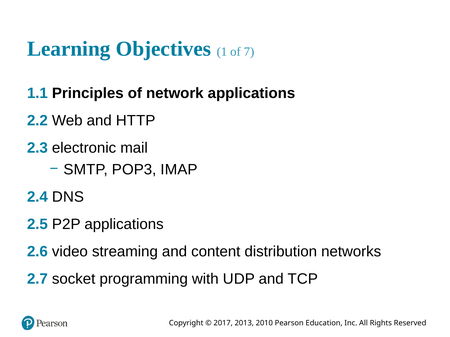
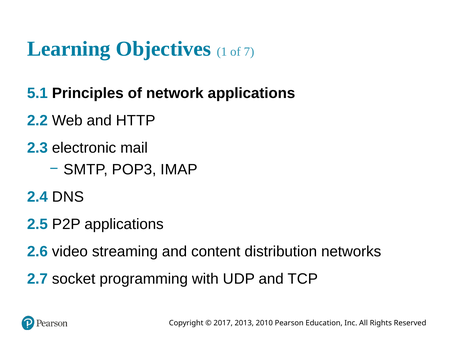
1.1: 1.1 -> 5.1 (37, 93)
